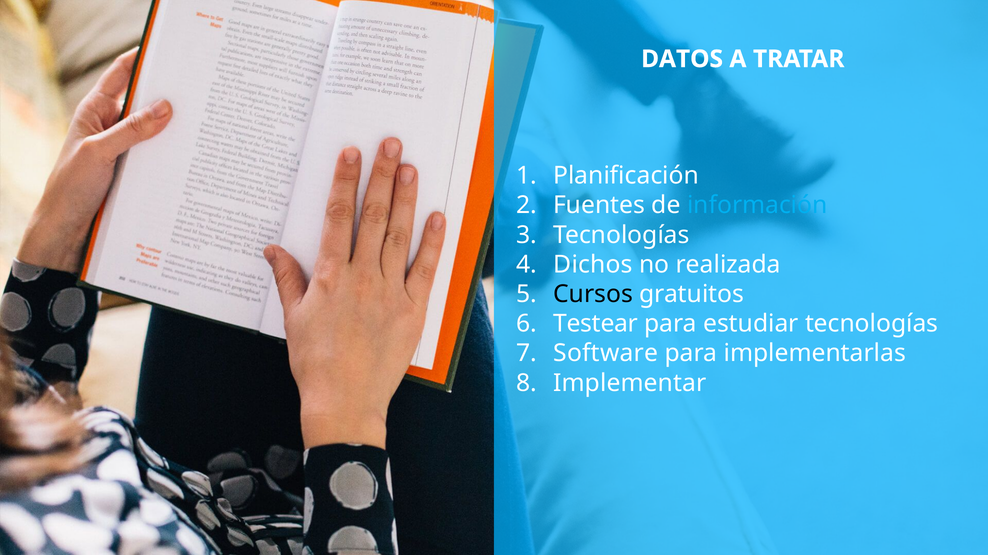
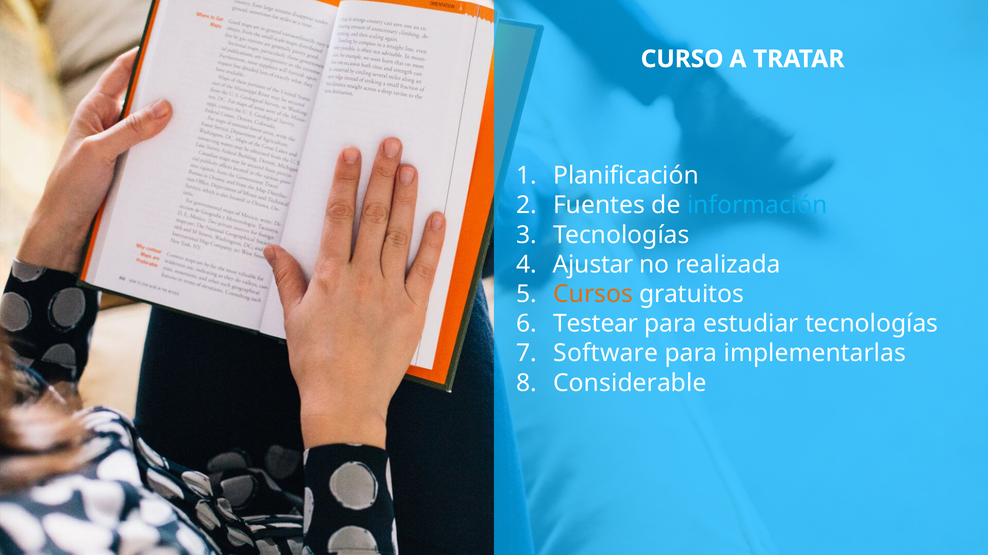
DATOS: DATOS -> CURSO (682, 59)
Dichos: Dichos -> Ajustar (593, 265)
Cursos colour: black -> orange (593, 295)
Implementar: Implementar -> Considerable (630, 383)
